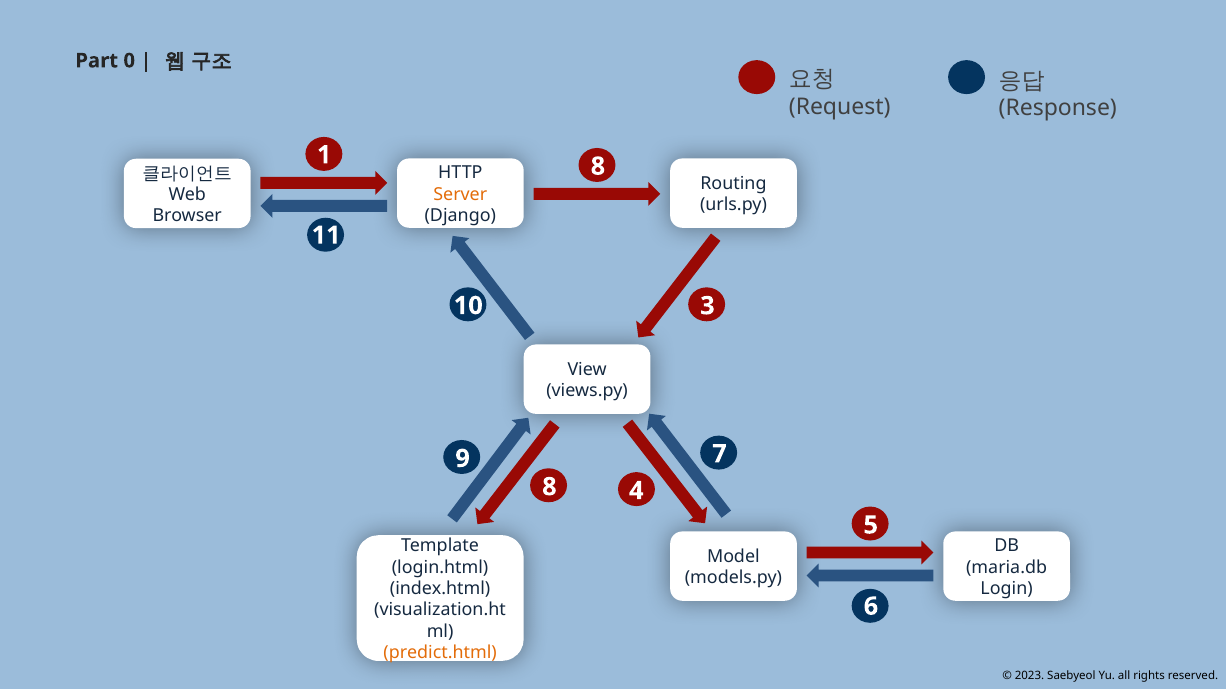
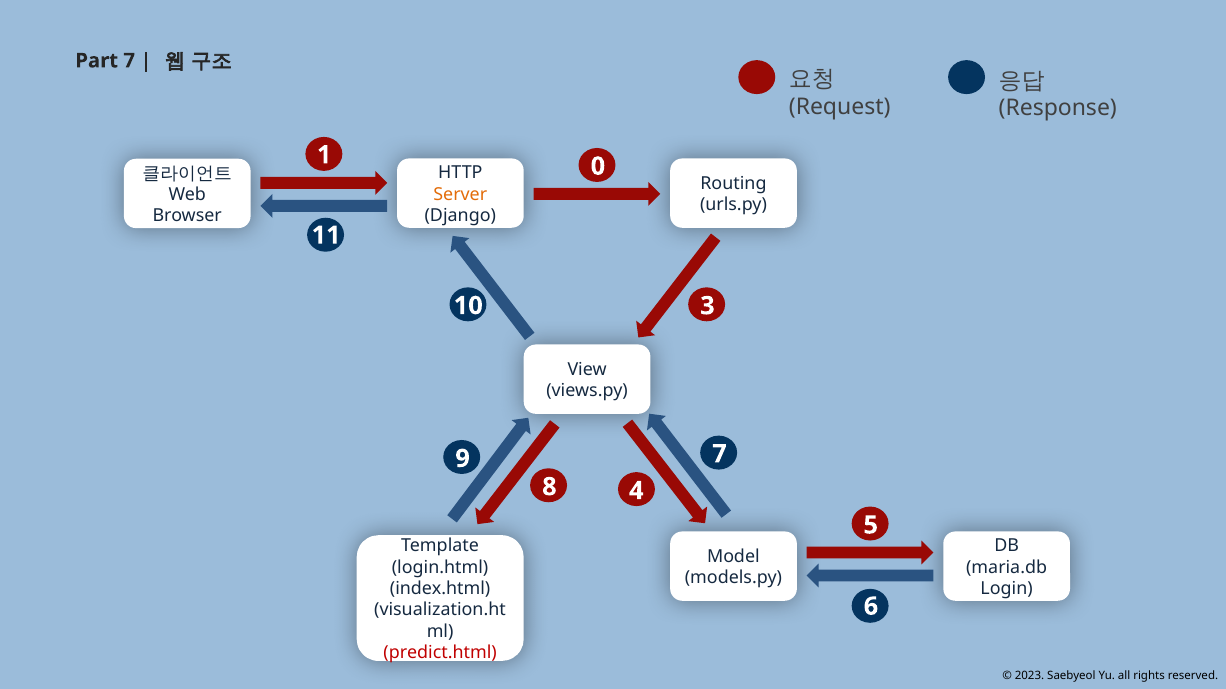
Part 0: 0 -> 7 (129, 61)
1 8: 8 -> 0 (598, 166)
predict.html colour: orange -> red (440, 653)
